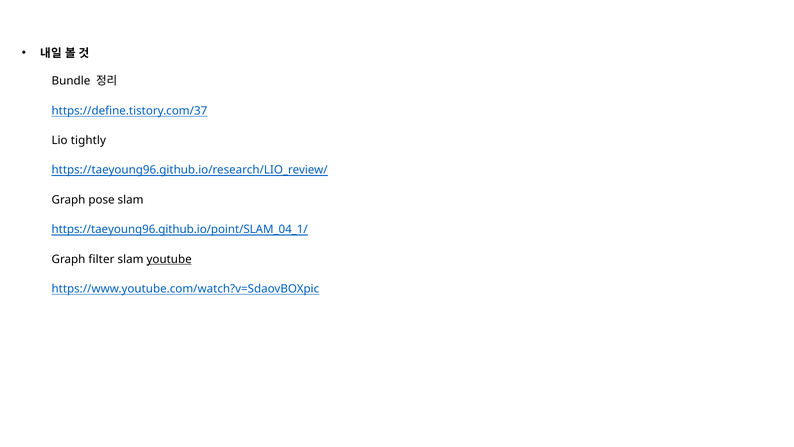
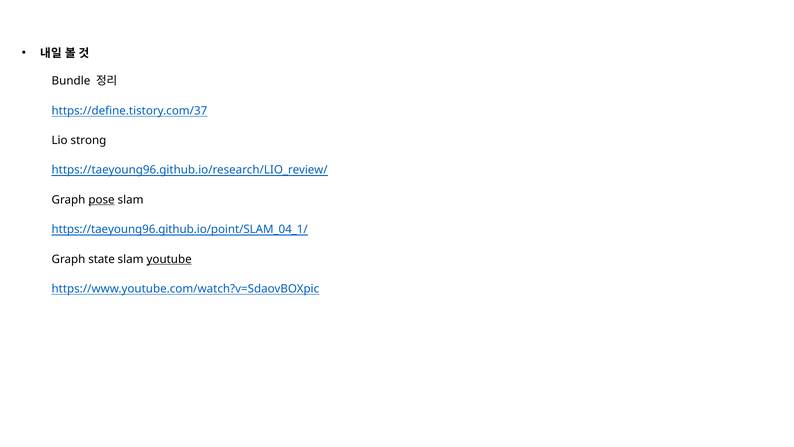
tightly: tightly -> strong (88, 140)
pose underline: none -> present (102, 200)
filter: filter -> state (102, 259)
